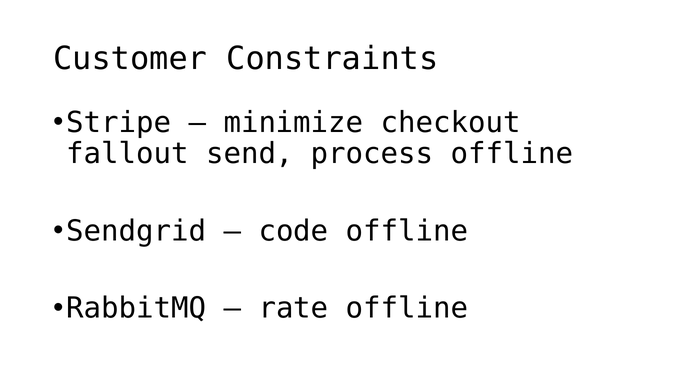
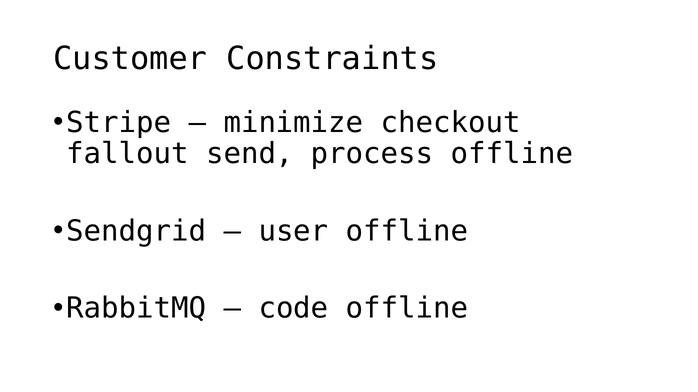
code: code -> user (293, 231)
rate: rate -> code (293, 309)
